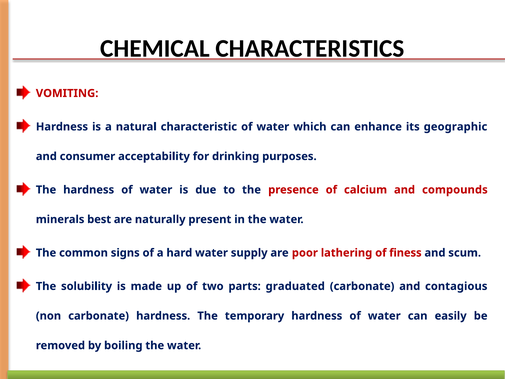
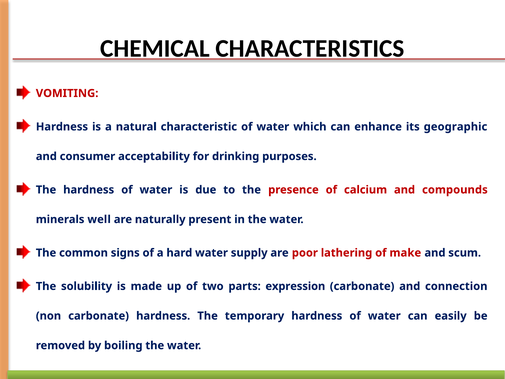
best: best -> well (99, 219)
finess: finess -> make (405, 253)
graduated: graduated -> expression (295, 286)
contagious: contagious -> connection (456, 286)
